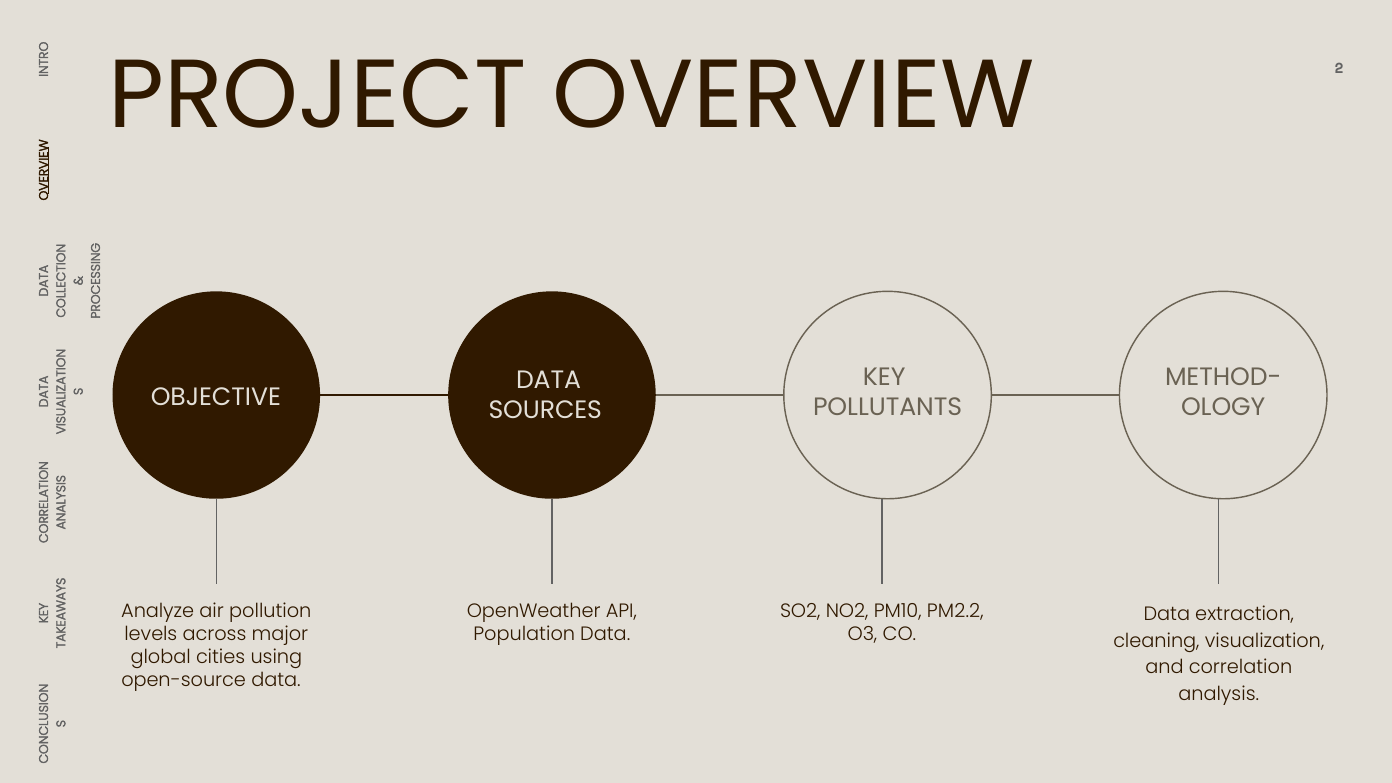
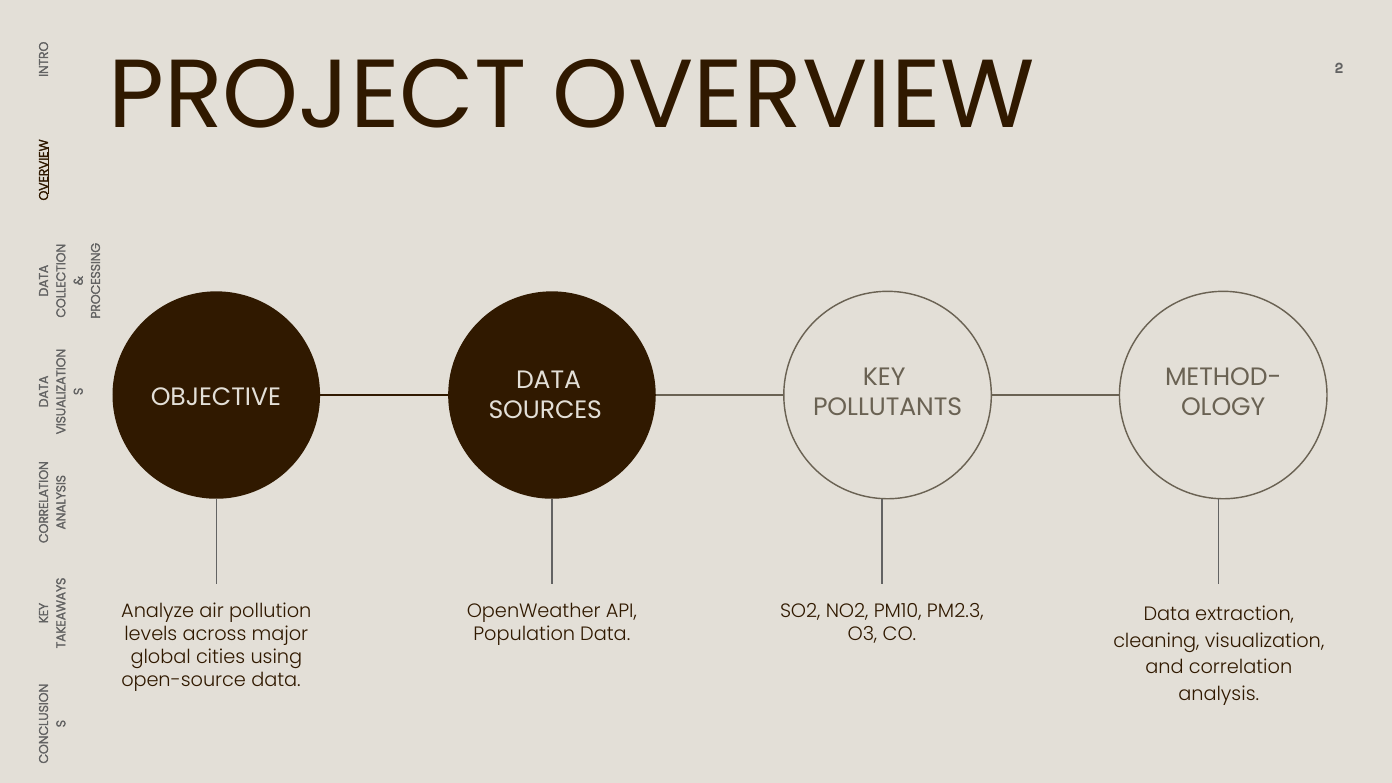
PM2.2: PM2.2 -> PM2.3 (955, 611)
